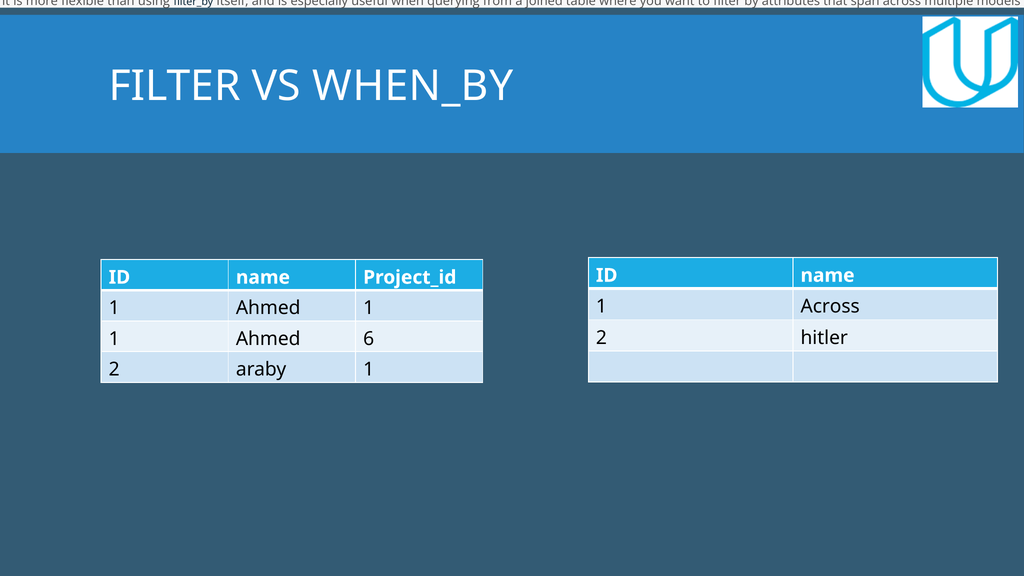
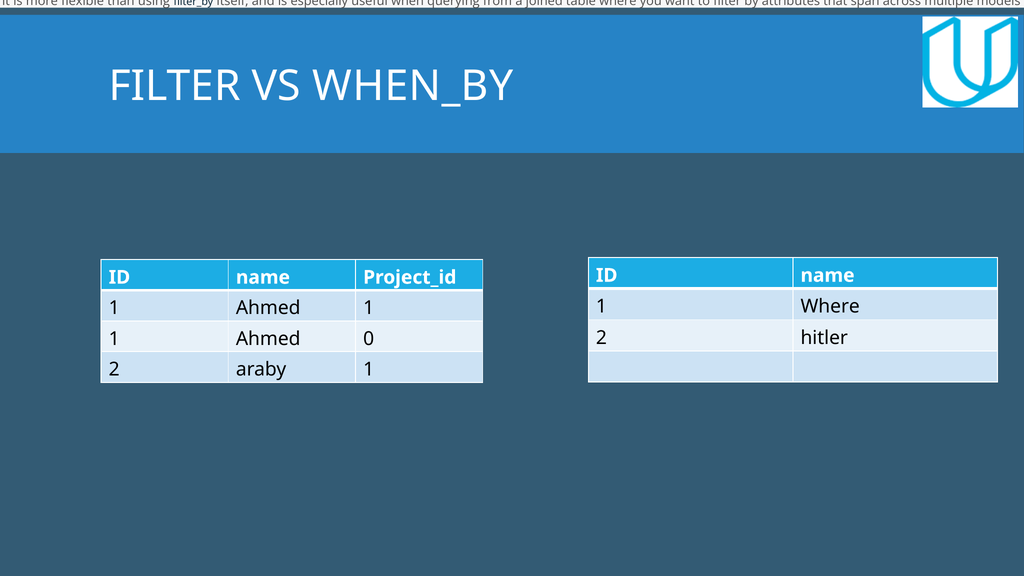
1 Across: Across -> Where (830, 307)
6: 6 -> 0 (369, 339)
